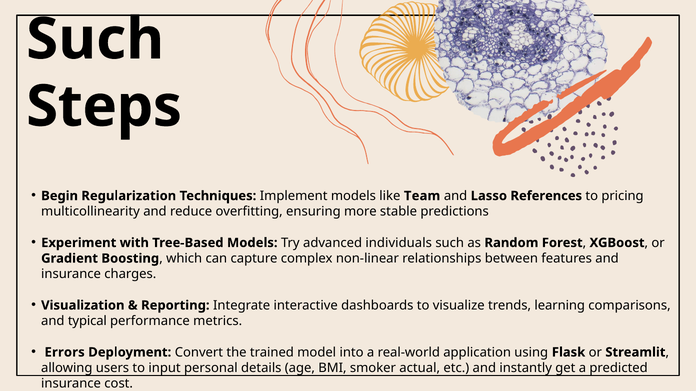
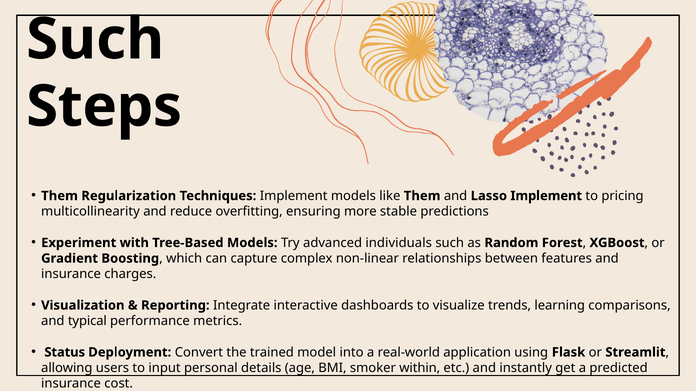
Begin: Begin -> Them (59, 196)
like Team: Team -> Them (422, 196)
Lasso References: References -> Implement (546, 196)
Errors: Errors -> Status (65, 353)
actual: actual -> within (420, 368)
